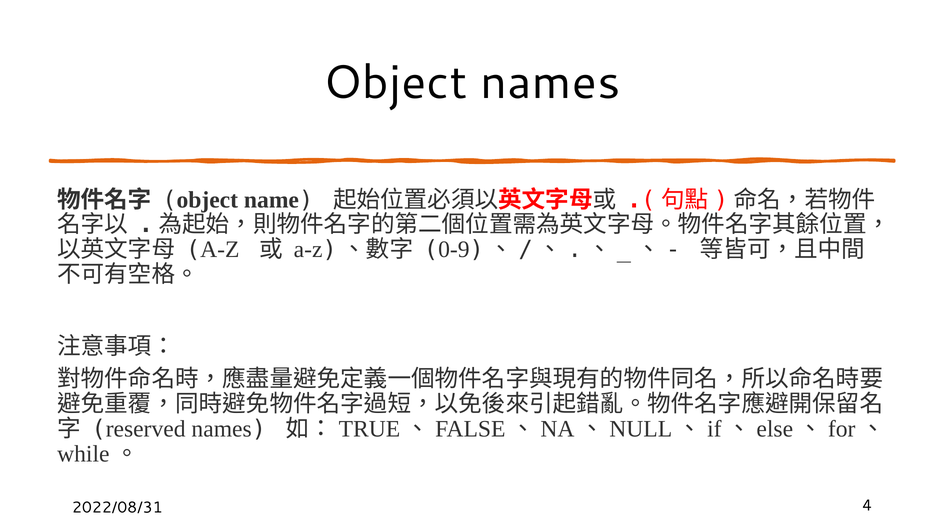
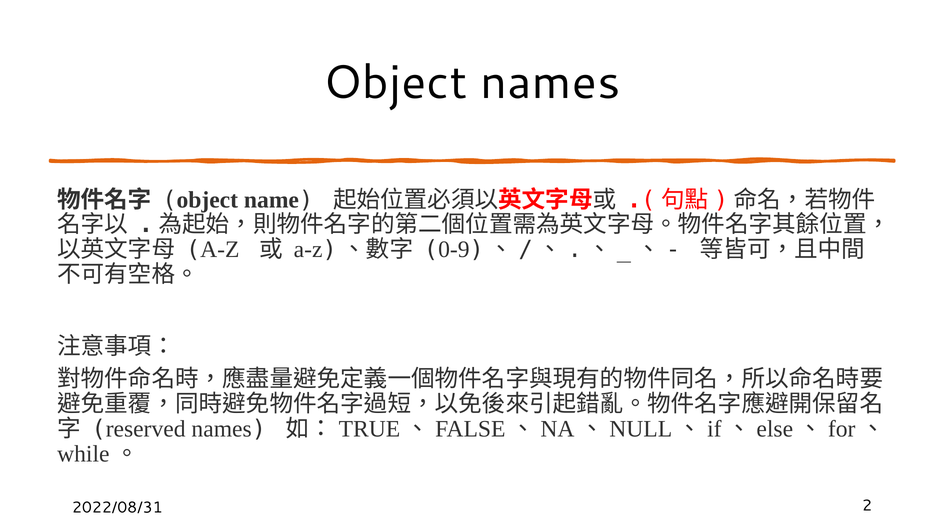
4: 4 -> 2 (867, 506)
